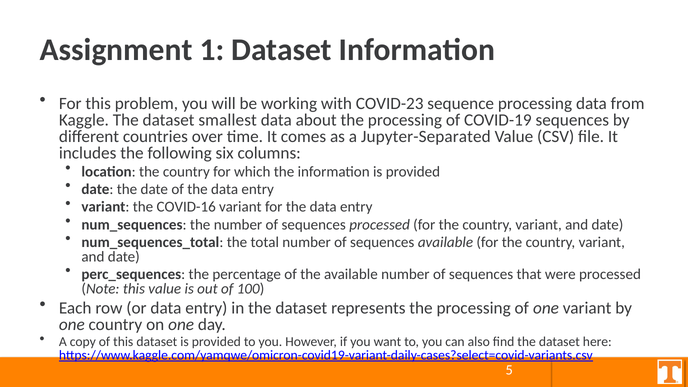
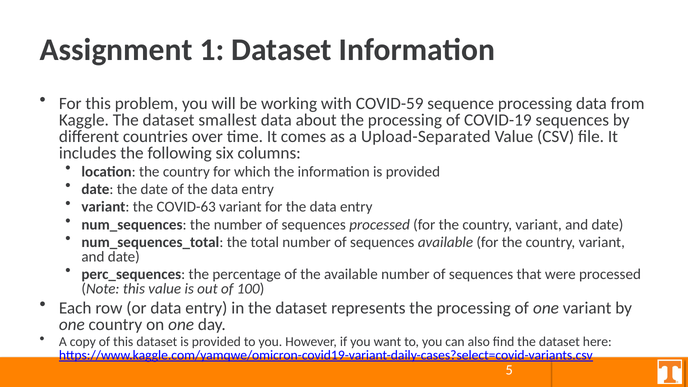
COVID-23: COVID-23 -> COVID-59 (390, 104)
Jupyter-Separated: Jupyter-Separated -> Upload-Separated (426, 137)
COVID-16: COVID-16 -> COVID-63 (186, 207)
